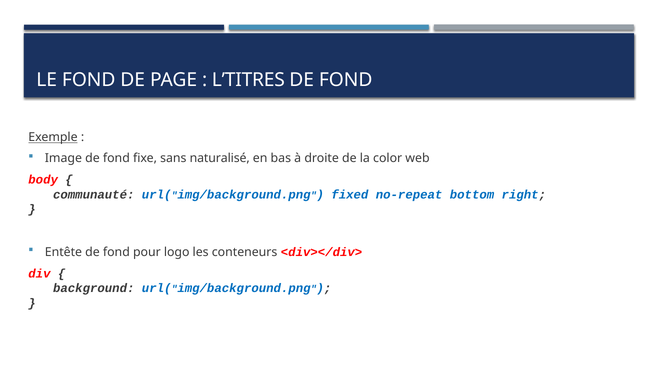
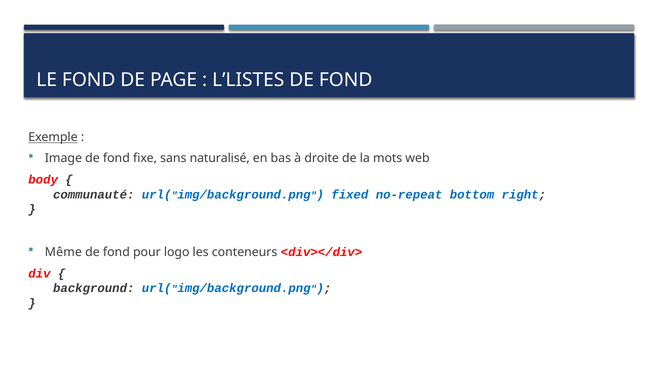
L’TITRES: L’TITRES -> L’LISTES (248, 80)
color: color -> mots (388, 158)
Entête: Entête -> Même (63, 252)
